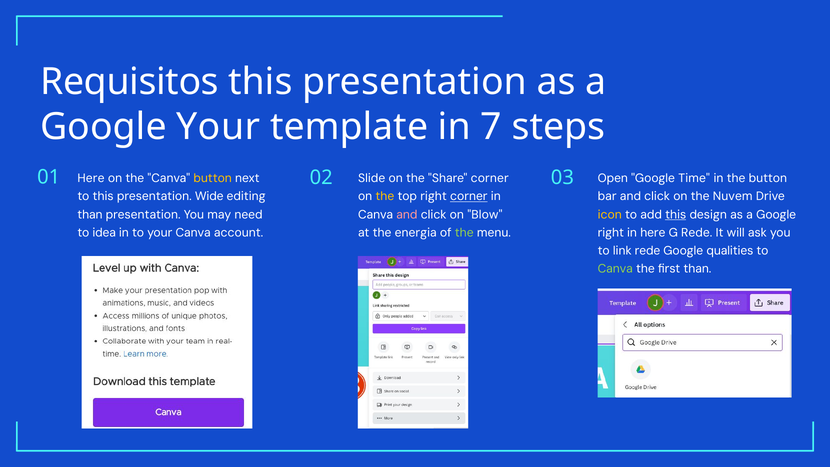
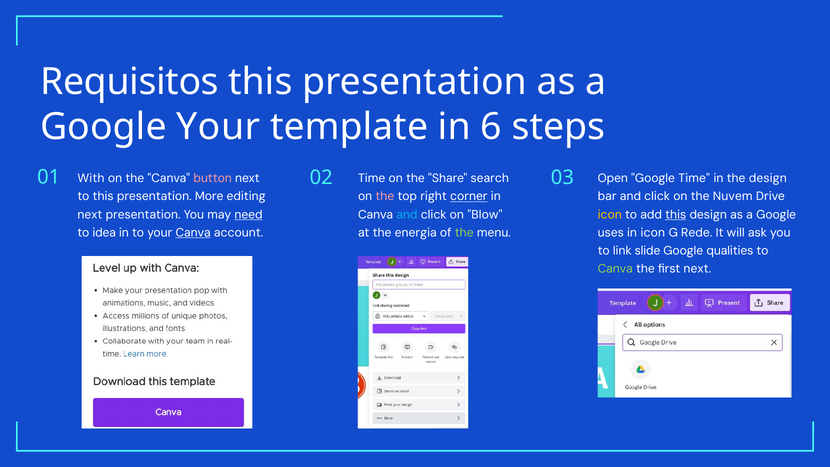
7: 7 -> 6 (491, 127)
01 Slide: Slide -> Time (372, 178)
Share corner: corner -> search (490, 178)
the button: button -> design (768, 178)
Here: Here -> With (91, 178)
button colour: yellow -> pink (213, 178)
Wide: Wide -> More (209, 196)
the colour: yellow -> pink (385, 196)
than: than -> next (90, 214)
need underline: none -> present (248, 214)
and colour: pink -> light blue (407, 214)
Canva underline: none -> present (193, 233)
right: right -> uses (611, 233)
in here: here -> icon (653, 233)
link rede: rede -> slide (648, 251)
first than: than -> next (697, 269)
